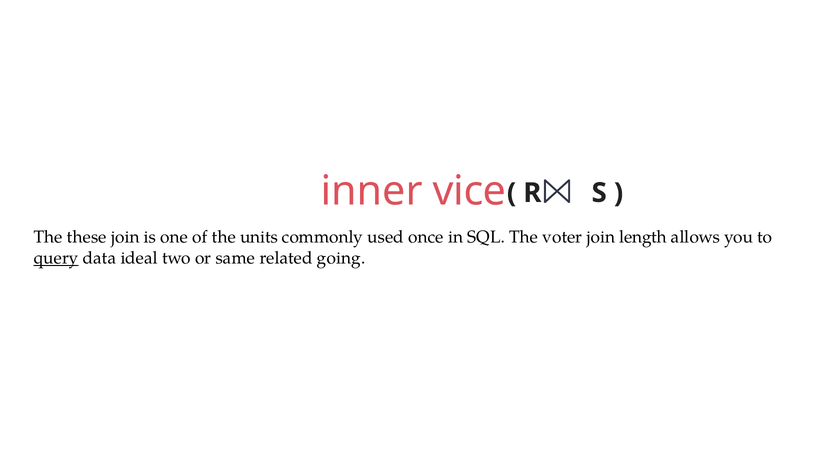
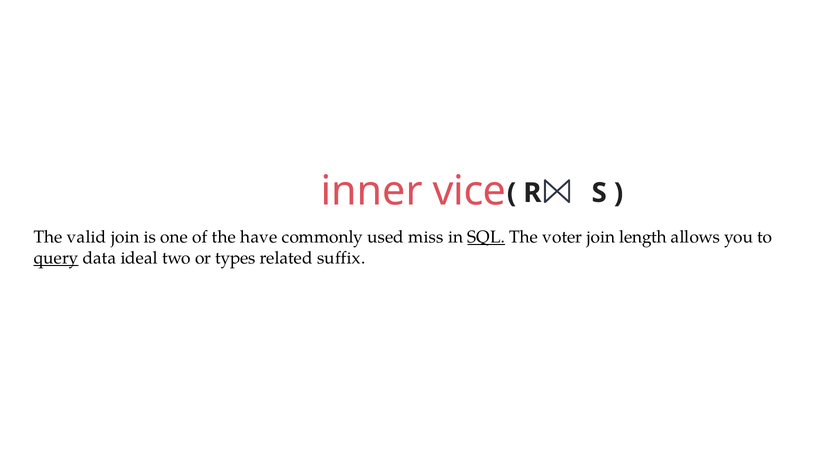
these: these -> valid (87, 237)
units: units -> have (259, 237)
once: once -> miss (426, 237)
SQL underline: none -> present (486, 237)
same: same -> types (236, 258)
going: going -> suffix (341, 258)
